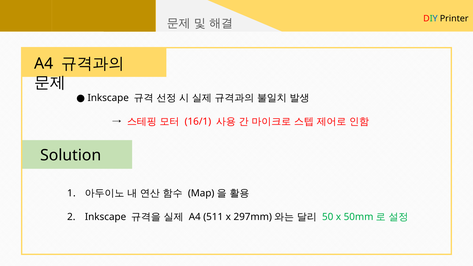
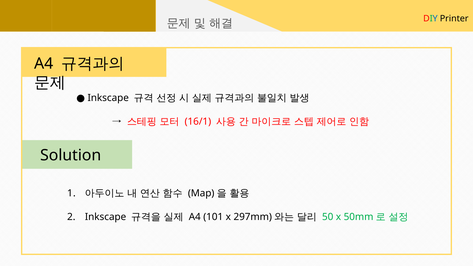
511: 511 -> 101 (213, 217)
